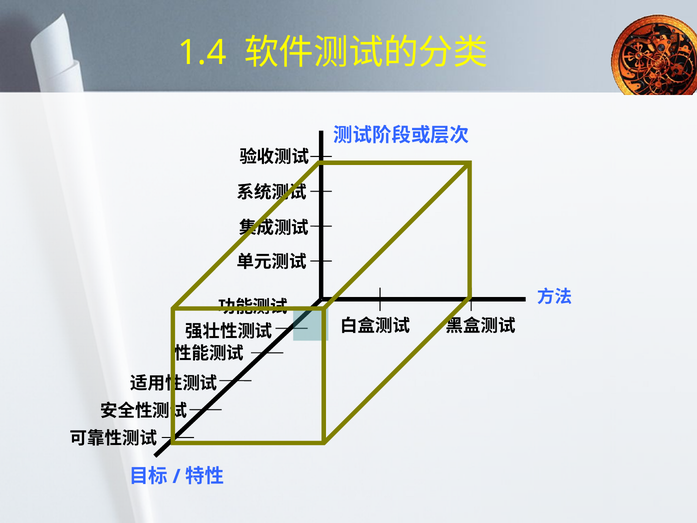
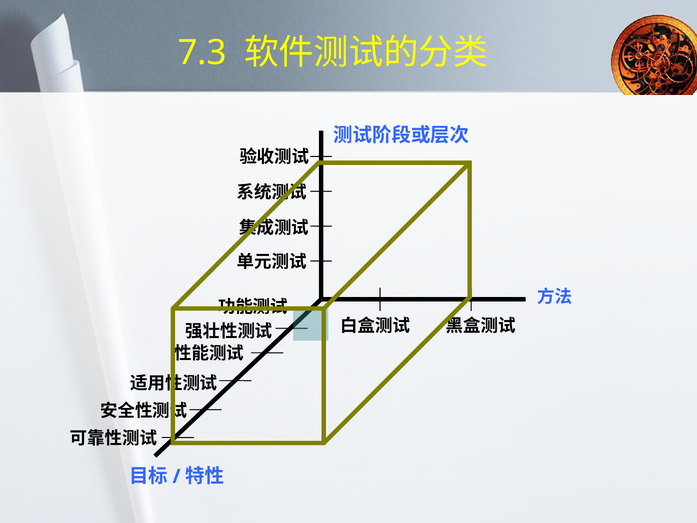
1.4: 1.4 -> 7.3 (202, 53)
